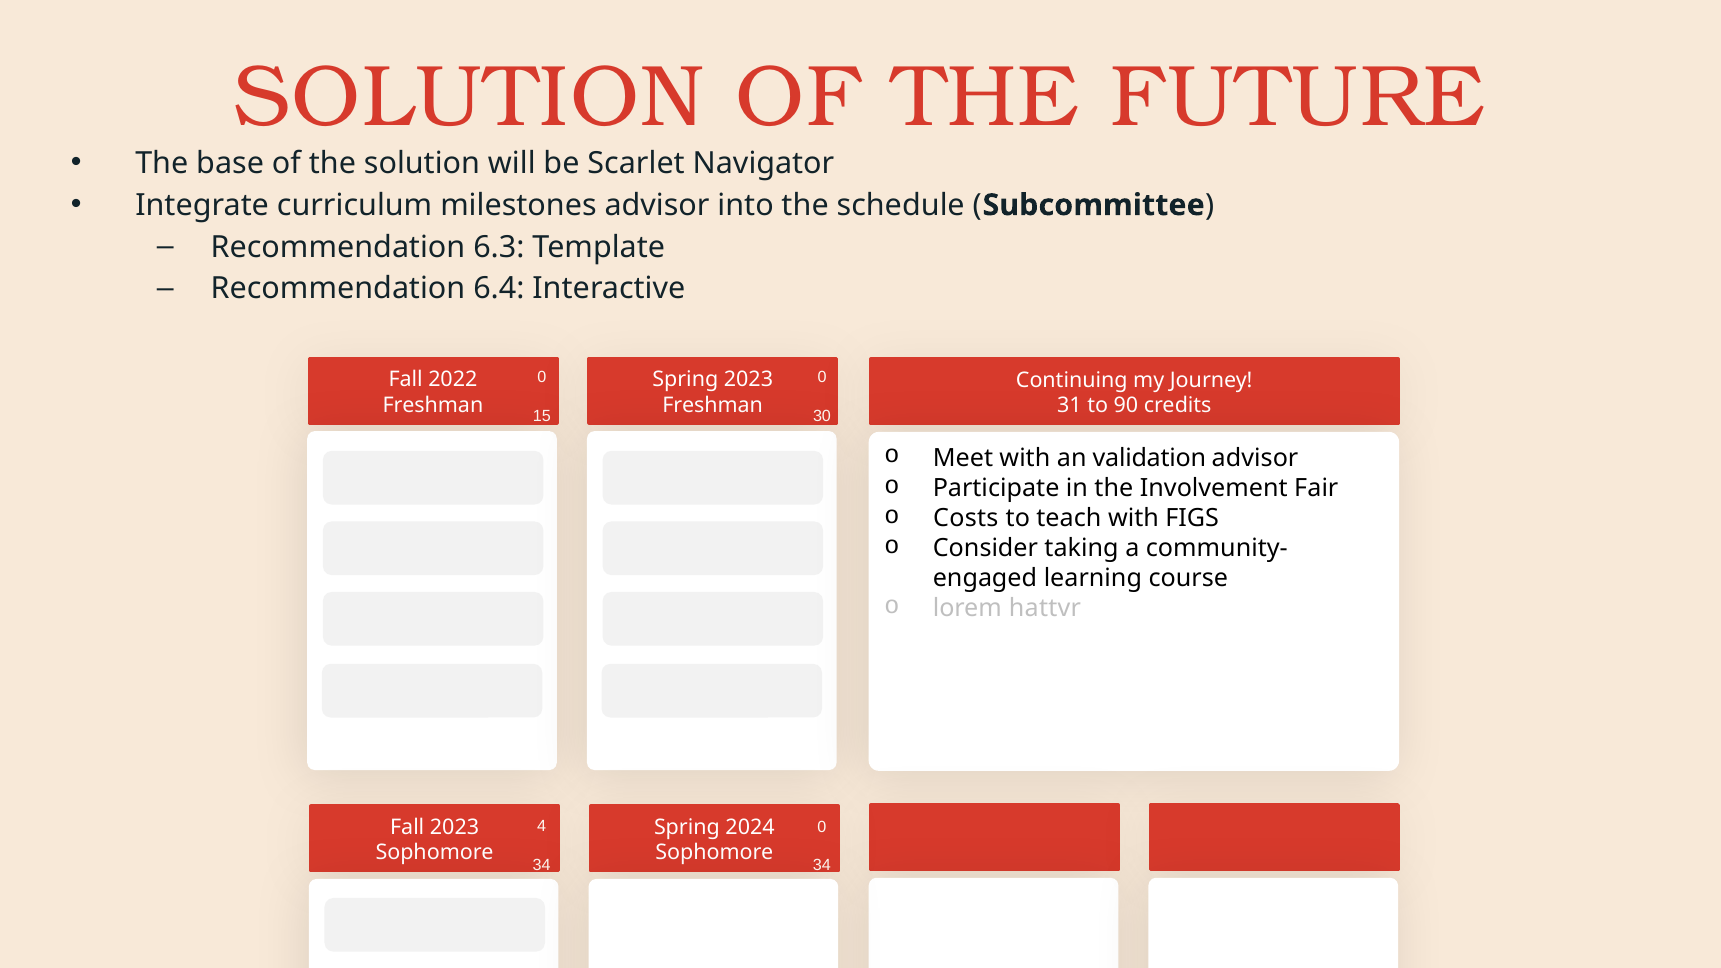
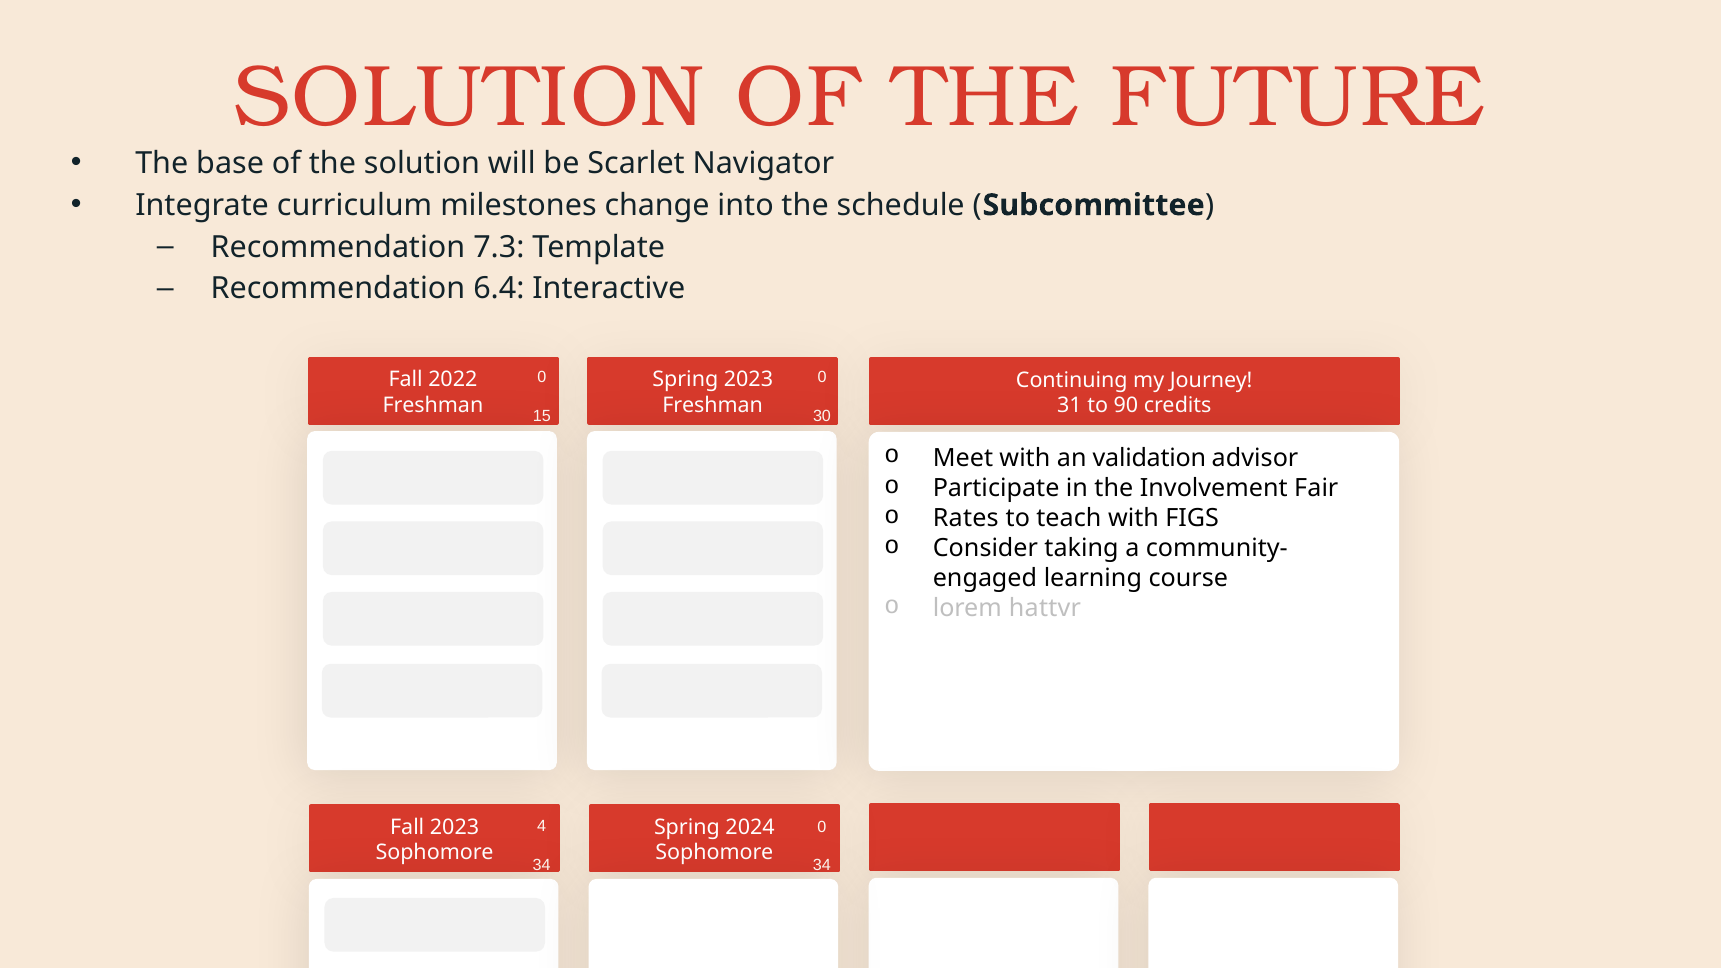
milestones advisor: advisor -> change (657, 205)
6.3: 6.3 -> 7.3 (499, 247)
Costs: Costs -> Rates (966, 518)
